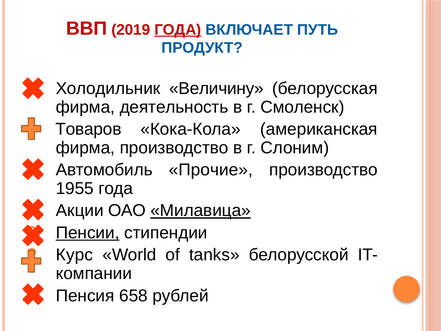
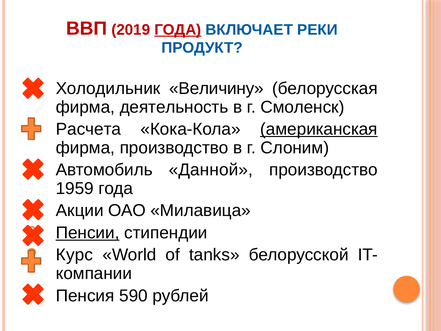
ПУТЬ: ПУТЬ -> РЕКИ (318, 30)
Товаров: Товаров -> Расчета (88, 129)
американская underline: none -> present (319, 129)
Прочие: Прочие -> Данной (211, 170)
1955: 1955 -> 1959 (75, 188)
Милавица underline: present -> none (201, 210)
658: 658 -> 590 (133, 295)
